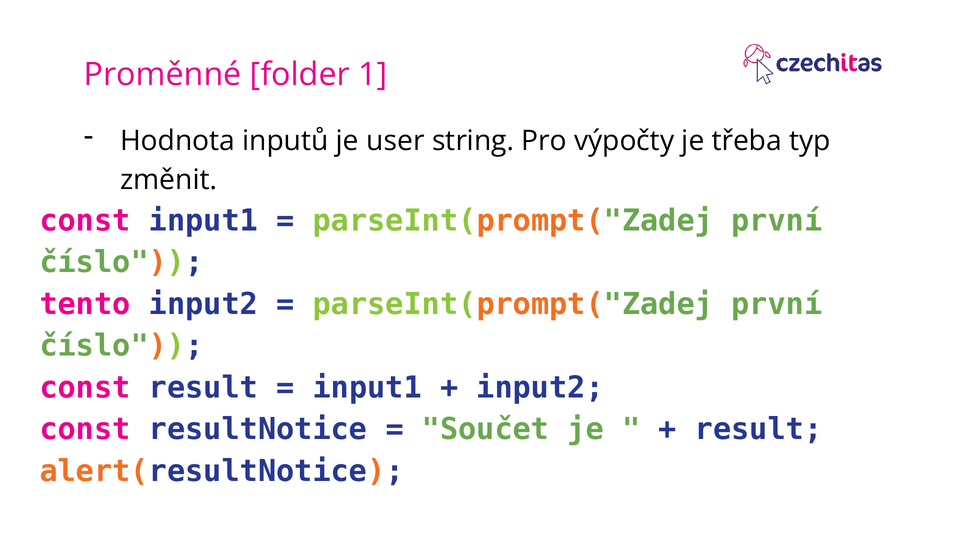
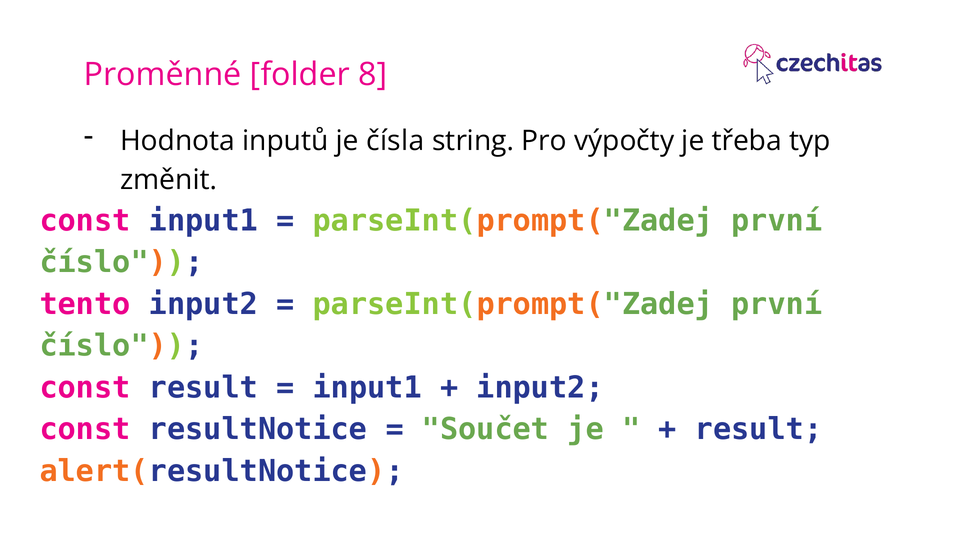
1: 1 -> 8 (373, 74)
user: user -> čísla (395, 141)
